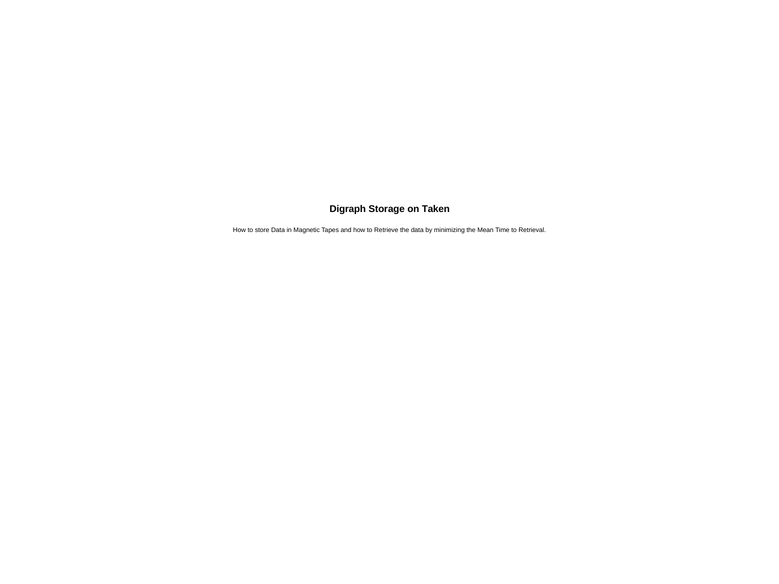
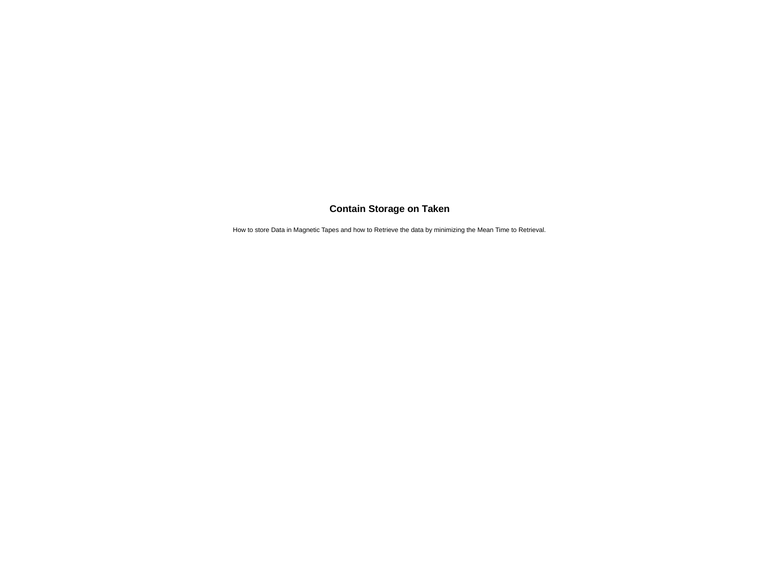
Digraph: Digraph -> Contain (348, 209)
